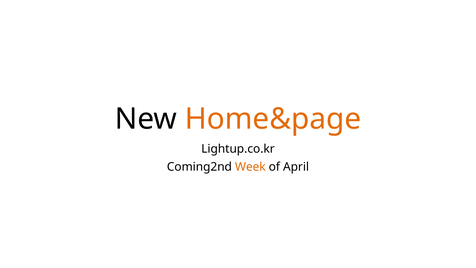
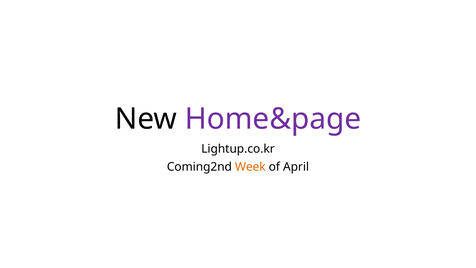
Home&page colour: orange -> purple (273, 119)
